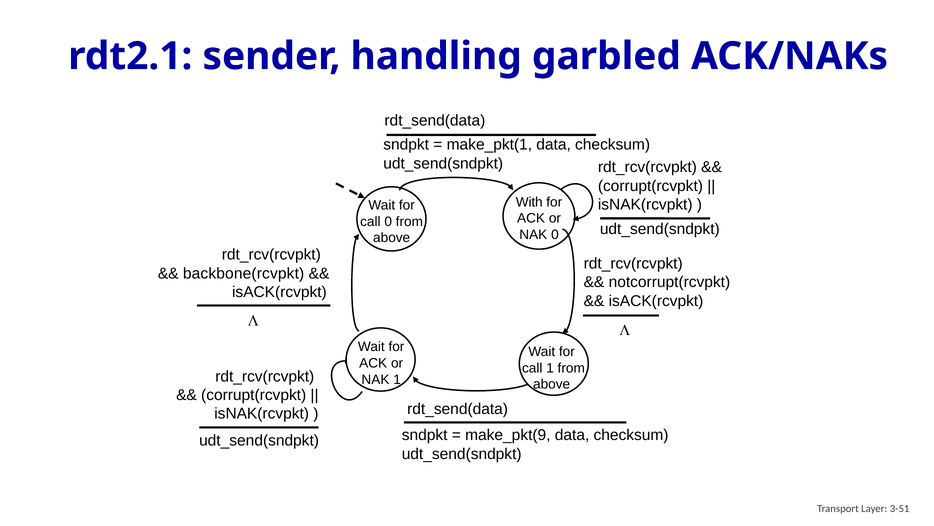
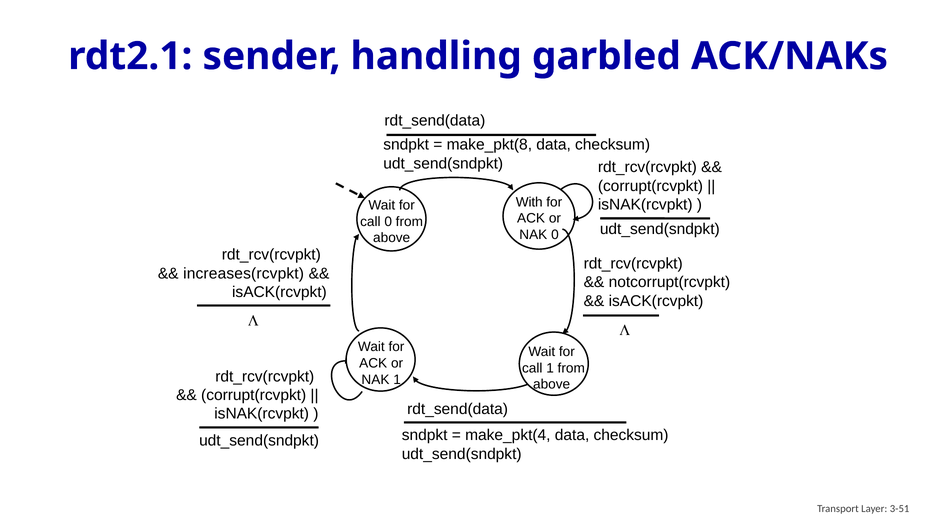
make_pkt(1: make_pkt(1 -> make_pkt(8 (489, 145)
backbone(rcvpkt: backbone(rcvpkt -> increases(rcvpkt (244, 273)
make_pkt(9: make_pkt(9 -> make_pkt(4 (508, 435)
